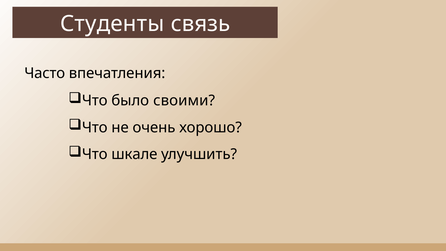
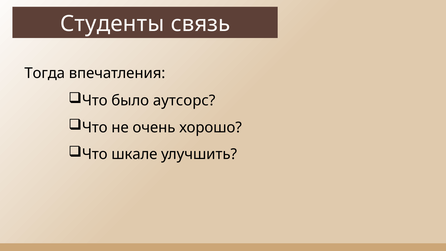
Часто: Часто -> Тогда (45, 73)
своими: своими -> аутсорс (184, 101)
